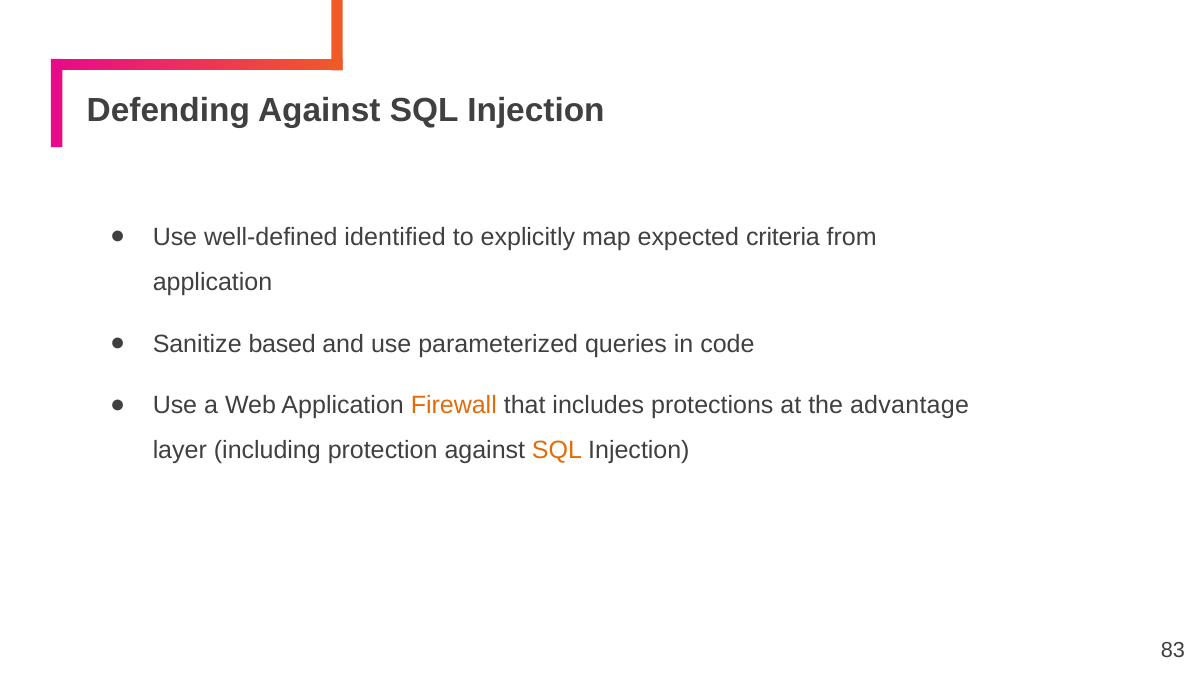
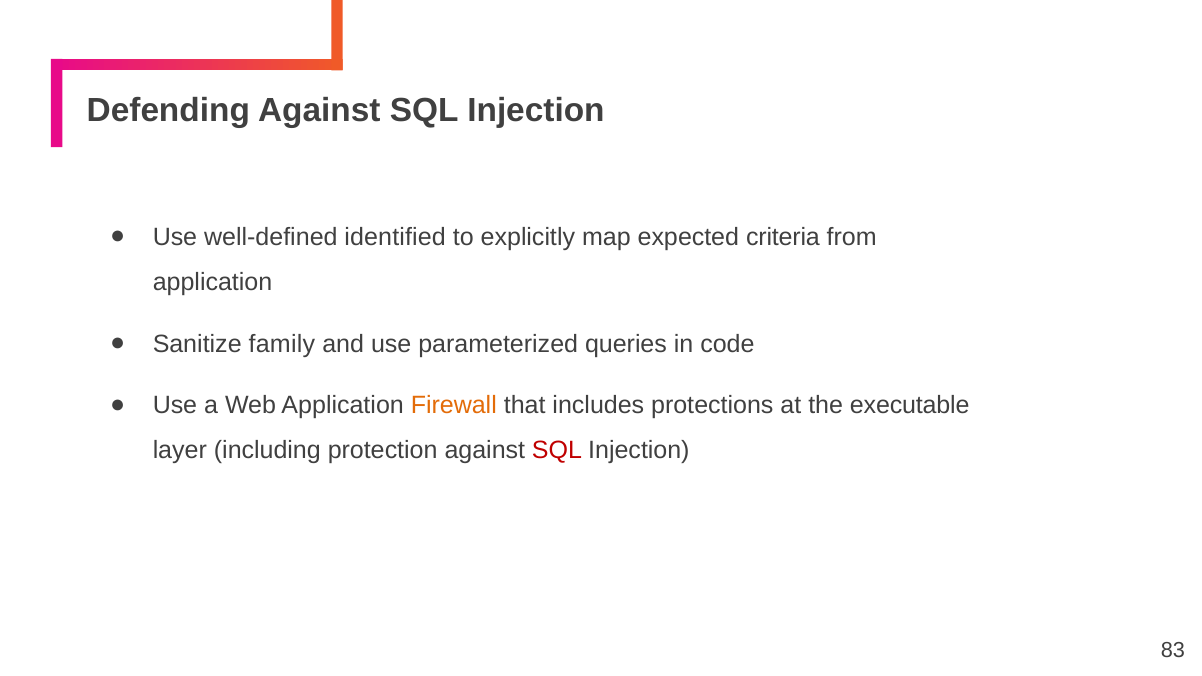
based: based -> family (282, 344)
advantage: advantage -> executable (910, 406)
SQL colour: orange -> red (557, 451)
